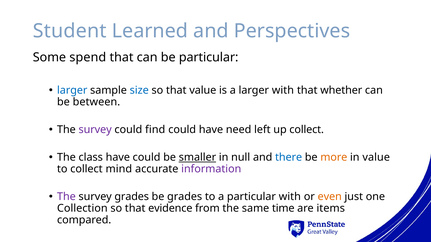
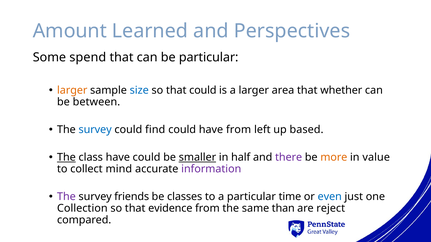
Student: Student -> Amount (70, 31)
larger colour: blue -> orange (72, 90)
that value: value -> could (203, 90)
larger with: with -> area (283, 90)
survey colour: purple -> blue (95, 130)
have need: need -> from (239, 130)
up collect: collect -> based (307, 130)
The underline: none -> present (66, 158)
null: null -> half (241, 158)
there colour: blue -> purple (289, 158)
survey grades: grades -> friends (132, 197)
be grades: grades -> classes (185, 197)
particular with: with -> time (290, 197)
even colour: orange -> blue (330, 197)
time: time -> than (283, 209)
items: items -> reject (331, 209)
